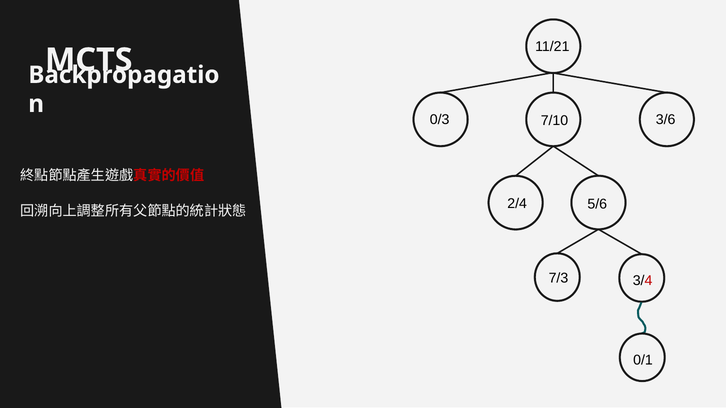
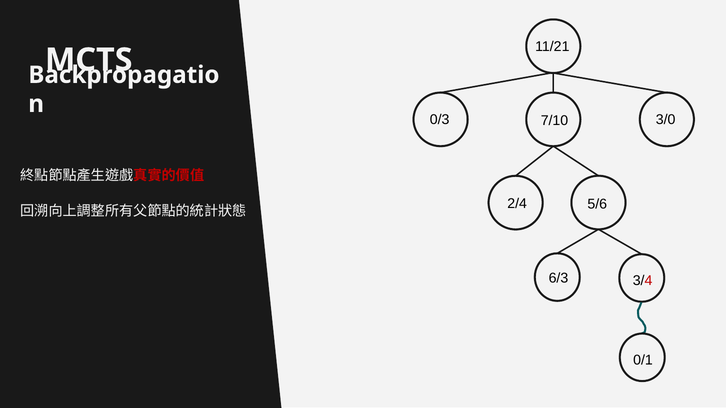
3/6: 3/6 -> 3/0 (666, 120)
7/3: 7/3 -> 6/3 (558, 278)
